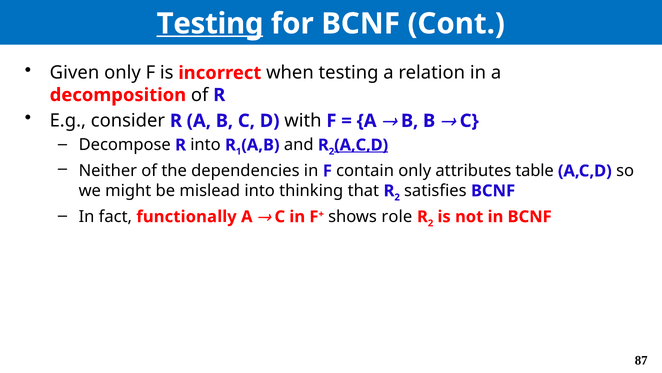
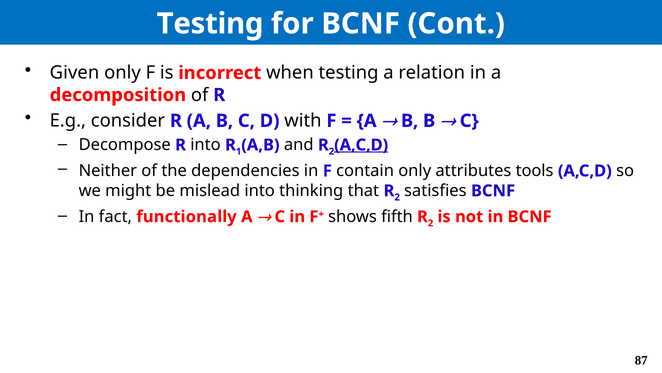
Testing underline: present -> none (210, 24)
table: table -> tools (535, 171)
role: role -> fifth (397, 216)
